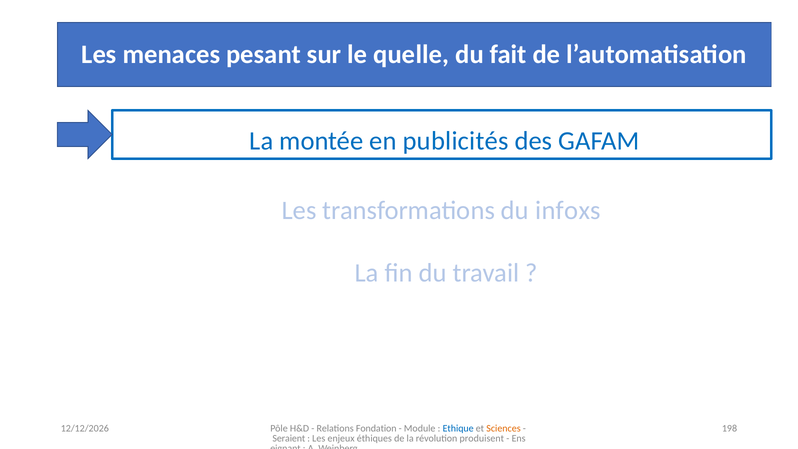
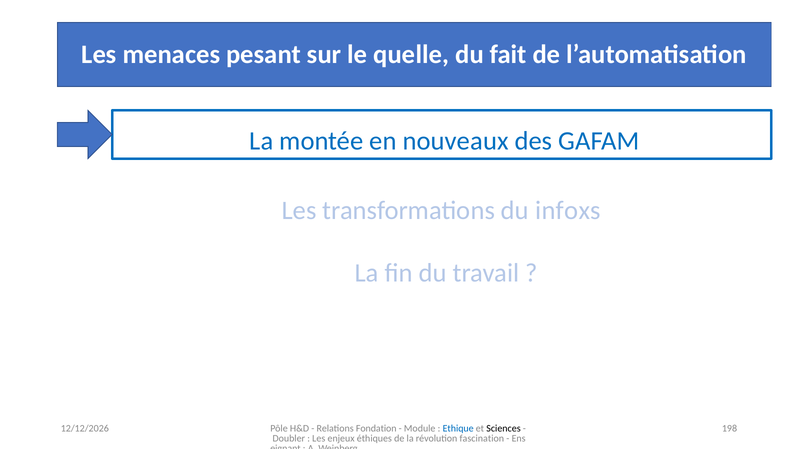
publicités: publicités -> nouveaux (456, 141)
Sciences colour: orange -> black (503, 429)
Seraient: Seraient -> Doubler (289, 439)
produisent: produisent -> fascination (482, 439)
